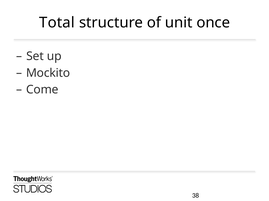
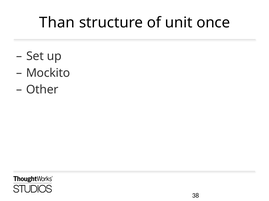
Total: Total -> Than (57, 23)
Come: Come -> Other (42, 90)
